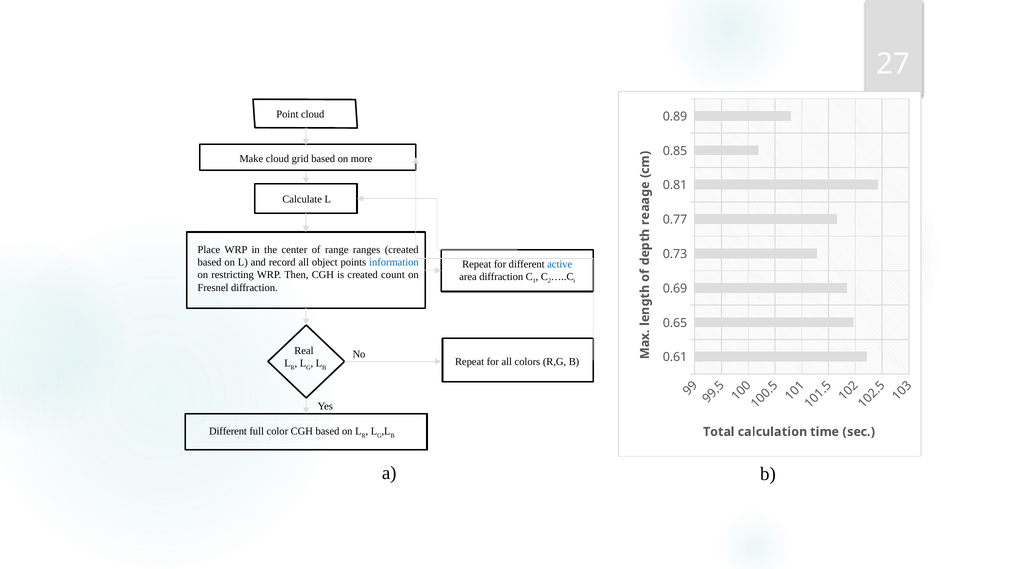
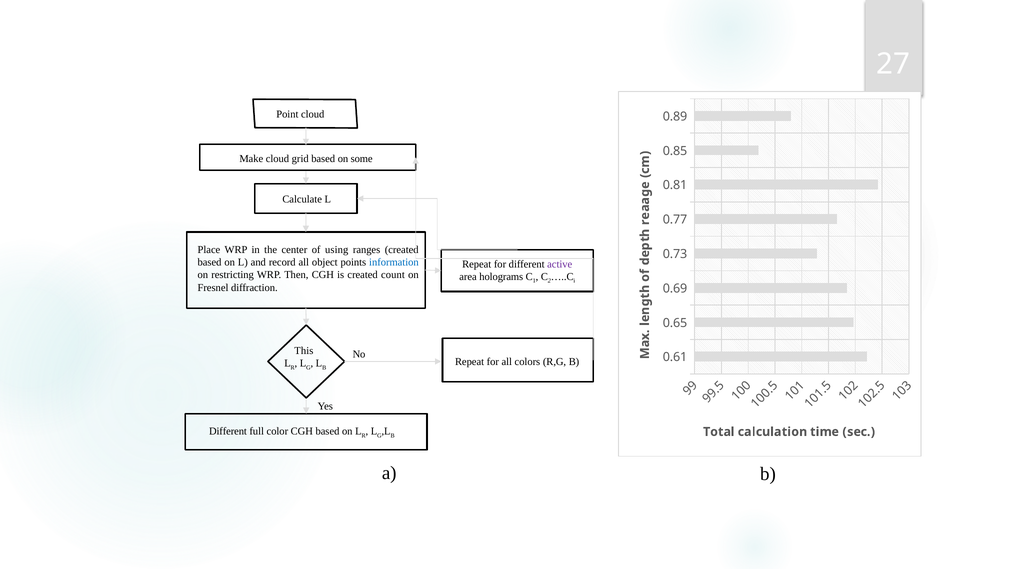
more: more -> some (362, 159)
range: range -> using (337, 249)
active colour: blue -> purple (560, 264)
area diffraction: diffraction -> holograms (501, 277)
Real: Real -> This (304, 351)
